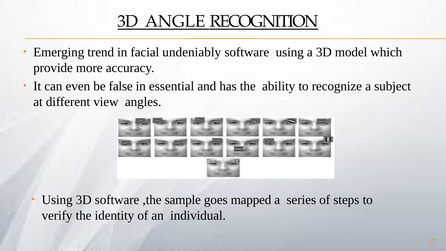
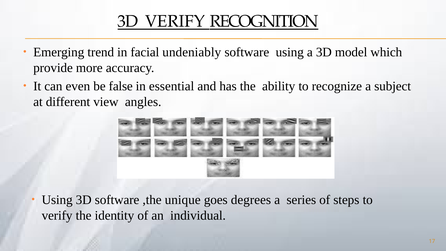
3D ANGLE: ANGLE -> VERIFY (175, 21)
sample: sample -> unique (183, 200)
mapped: mapped -> degrees (251, 200)
